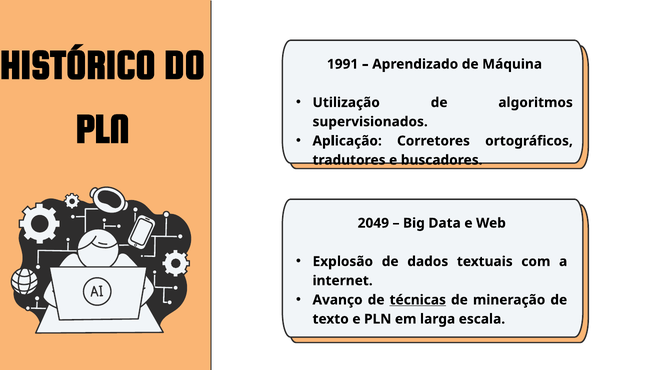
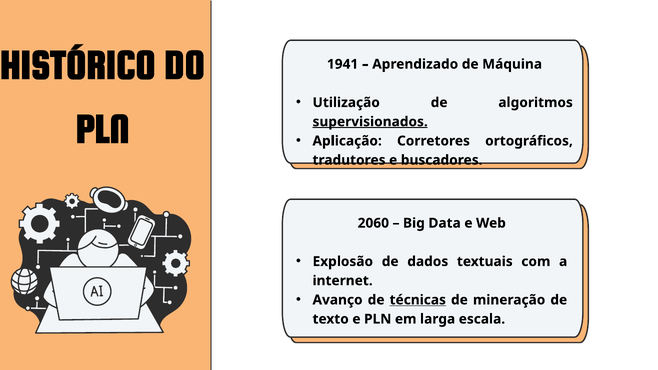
1991: 1991 -> 1941 (343, 64)
supervisionados underline: none -> present (370, 122)
2049: 2049 -> 2060 (373, 223)
